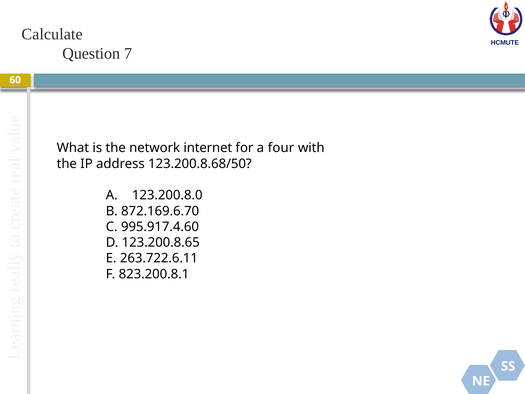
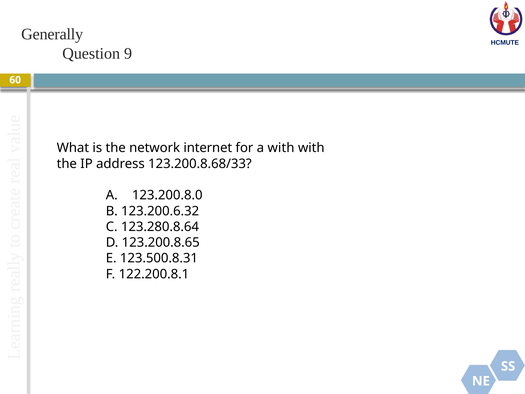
Calculate: Calculate -> Generally (52, 34)
7: 7 -> 9 (128, 54)
a four: four -> with (281, 148)
123.200.8.68/50: 123.200.8.68/50 -> 123.200.8.68/33 (200, 164)
872.169.6.70: 872.169.6.70 -> 123.200.6.32 (160, 211)
995.917.4.60: 995.917.4.60 -> 123.280.8.64 (160, 227)
263.722.6.11: 263.722.6.11 -> 123.500.8.31 (159, 258)
823.200.8.1: 823.200.8.1 -> 122.200.8.1 (154, 274)
